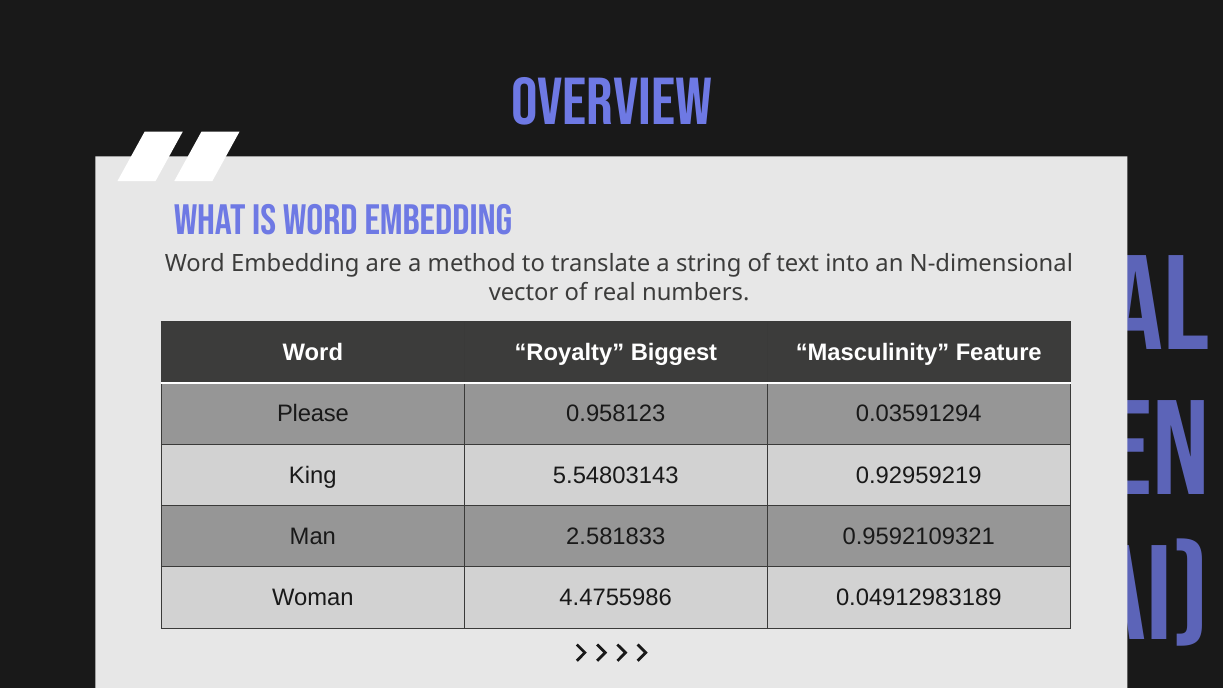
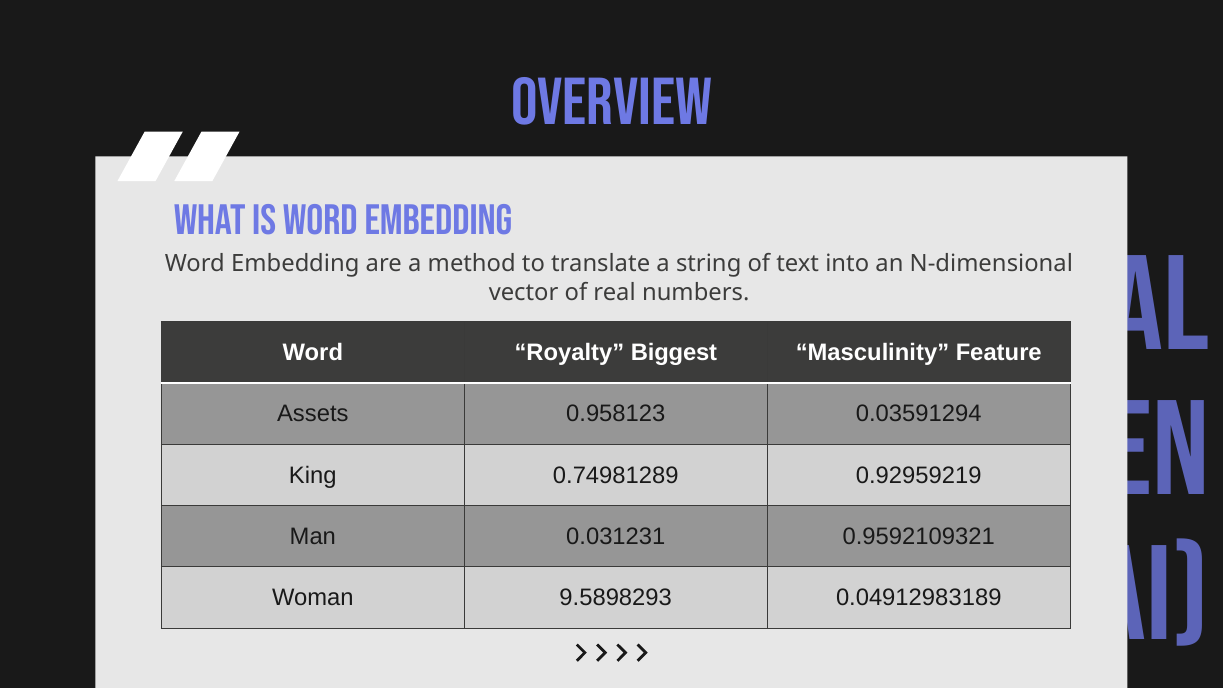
Please: Please -> Assets (313, 414)
5.54803143: 5.54803143 -> 0.74981289 (616, 475)
2.581833: 2.581833 -> 0.031231 (616, 537)
4.4755986: 4.4755986 -> 9.5898293 (616, 598)
